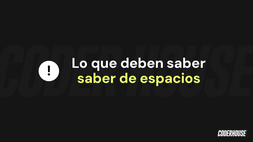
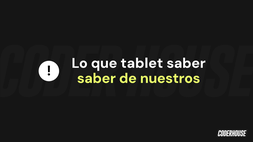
deben: deben -> tablet (142, 63)
espacios: espacios -> nuestros (170, 78)
